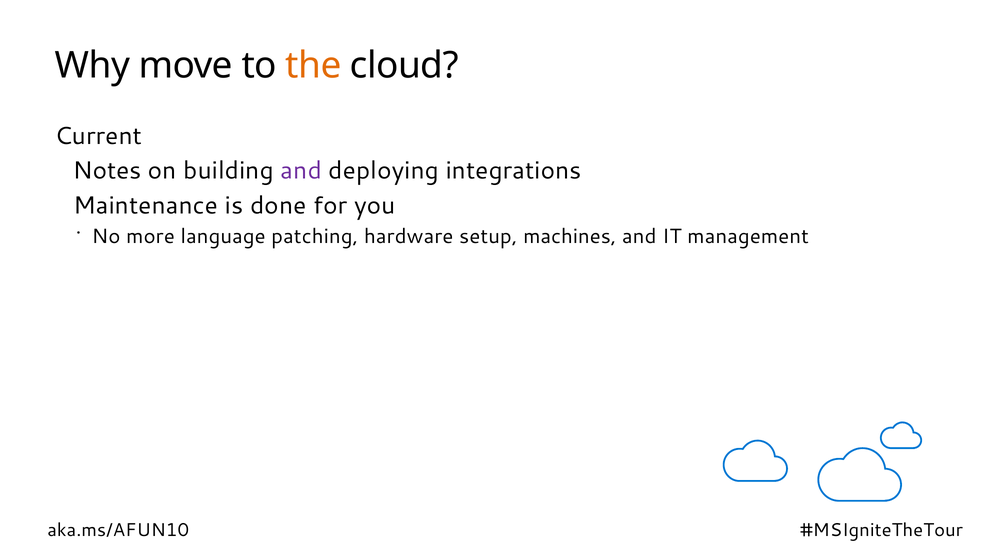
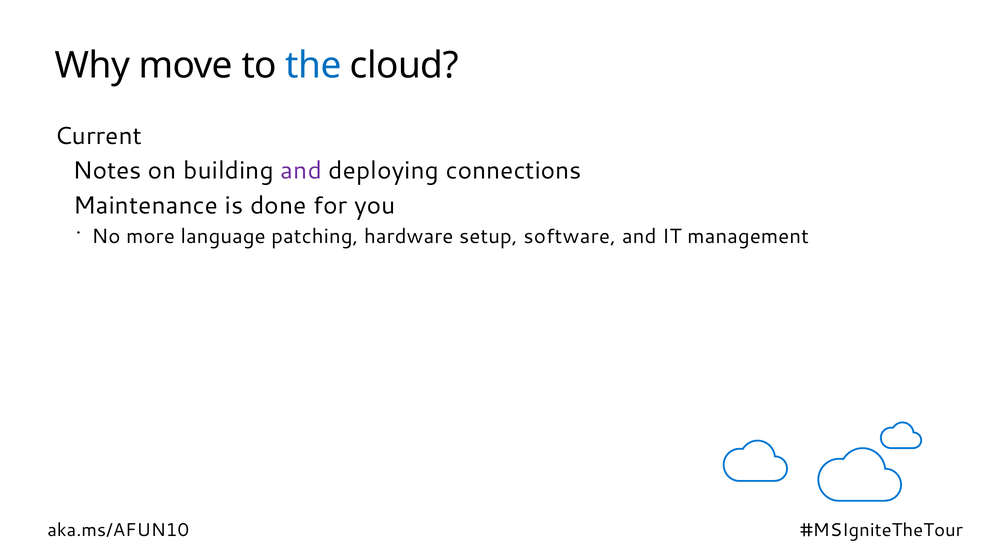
the colour: orange -> blue (313, 65)
integrations: integrations -> connections (514, 171)
machines: machines -> software (570, 236)
